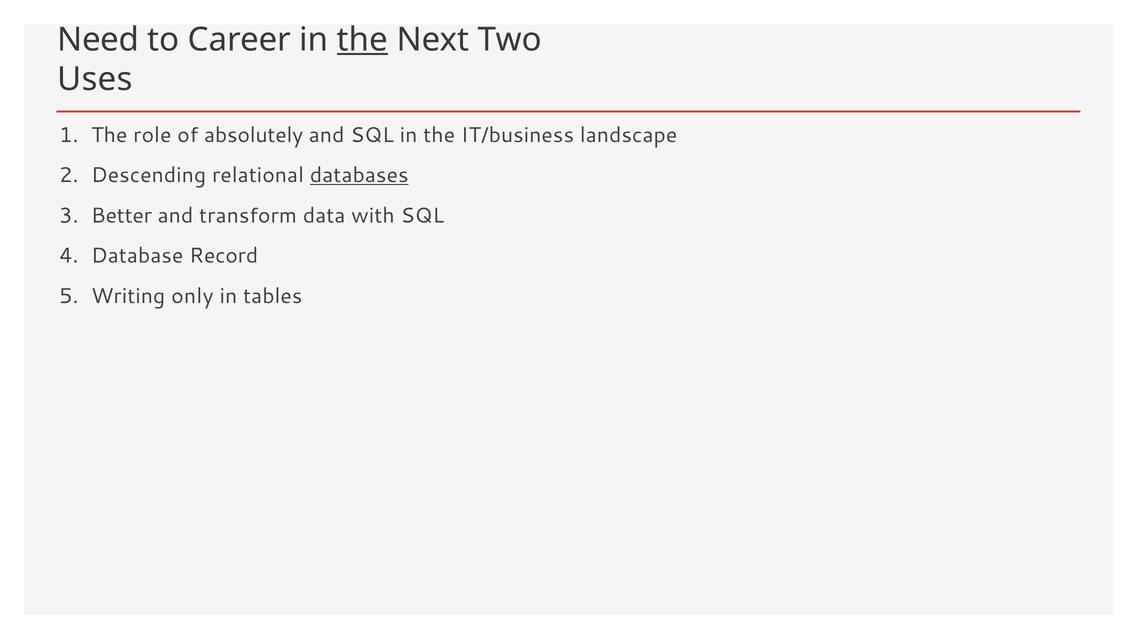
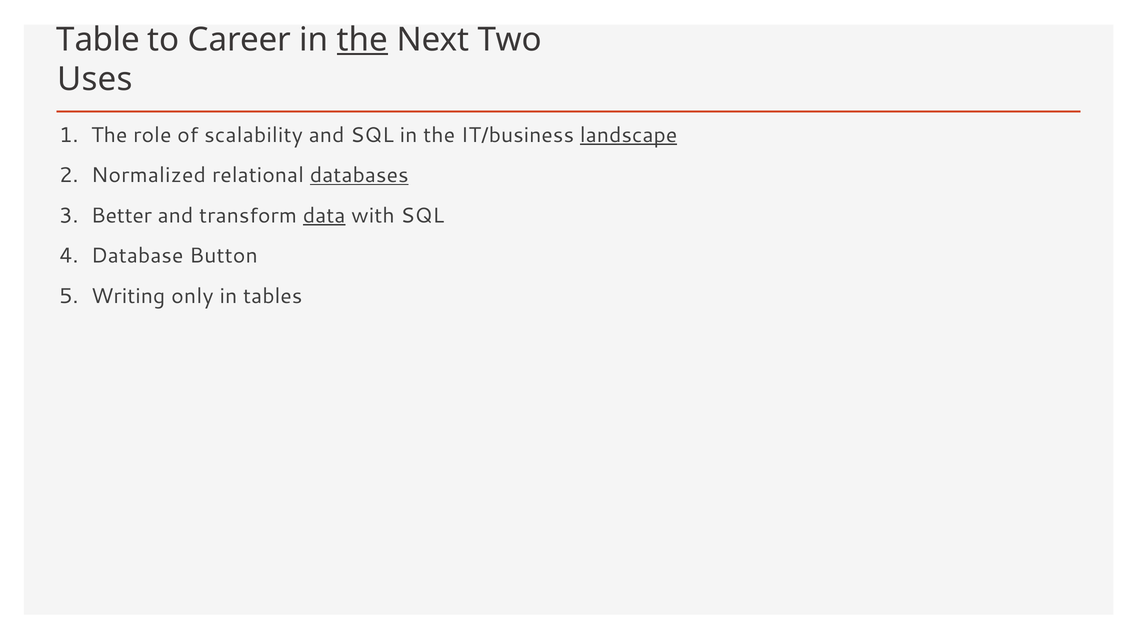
Need: Need -> Table (98, 40)
absolutely: absolutely -> scalability (253, 135)
landscape underline: none -> present (629, 135)
Descending: Descending -> Normalized (148, 175)
data underline: none -> present (324, 216)
Record: Record -> Button (224, 256)
